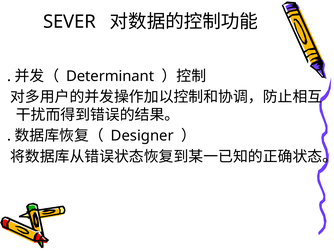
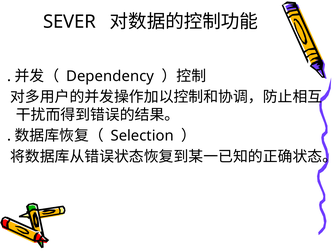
Determinant: Determinant -> Dependency (110, 76)
Designer: Designer -> Selection (142, 135)
